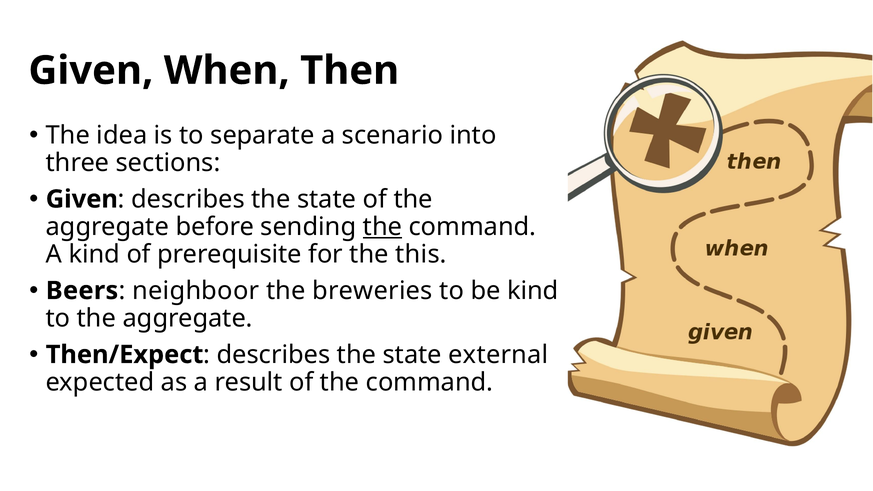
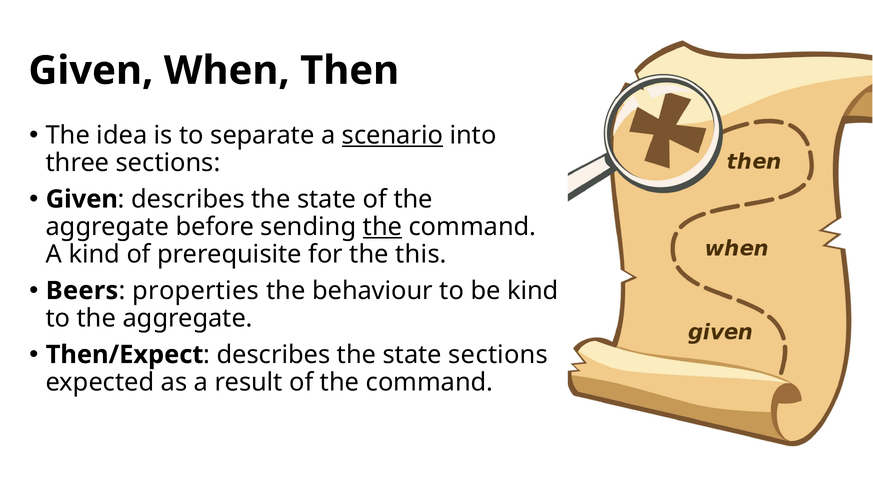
scenario underline: none -> present (393, 135)
neighboor: neighboor -> properties (196, 291)
breweries: breweries -> behaviour (373, 291)
state external: external -> sections (498, 355)
